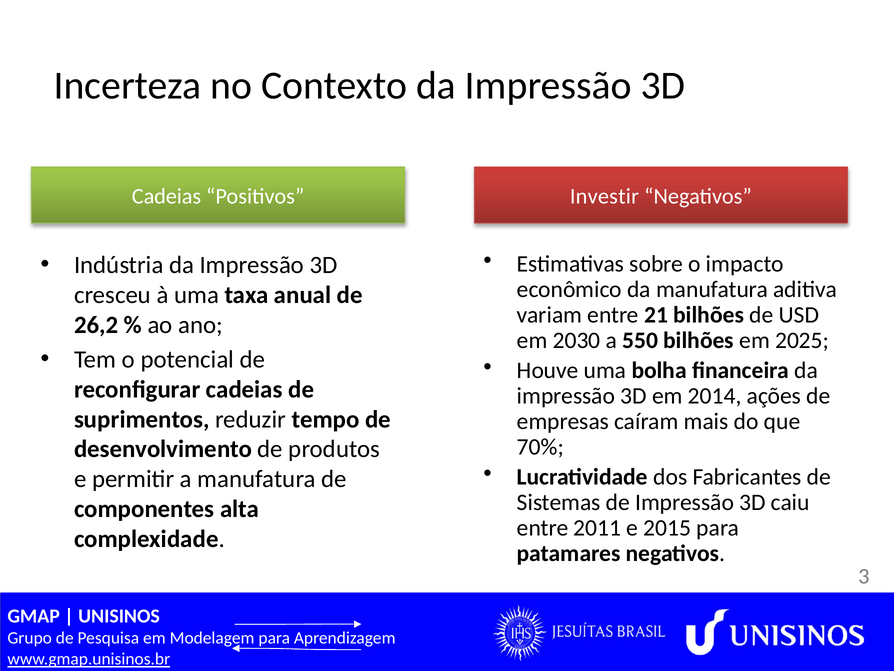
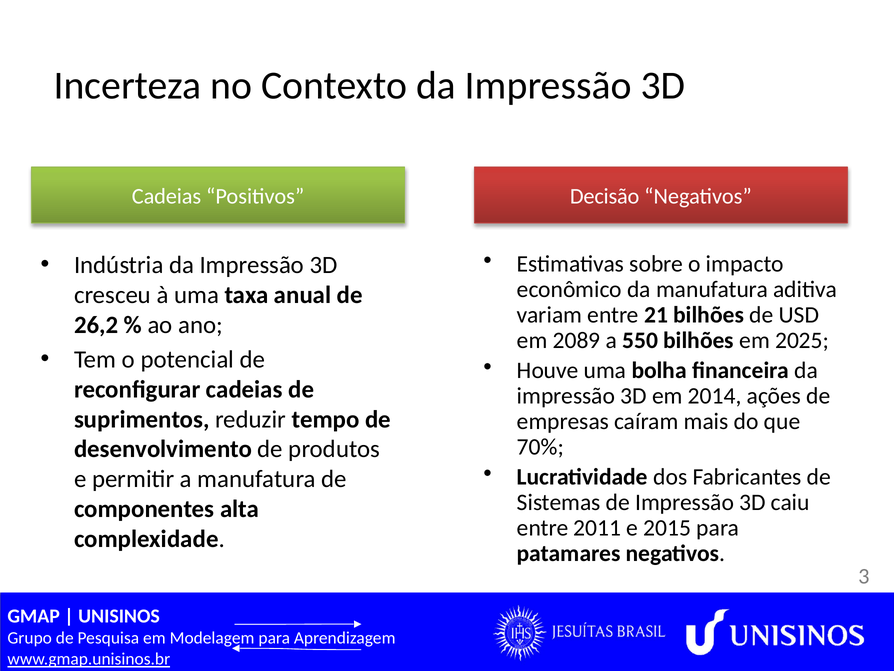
Investir: Investir -> Decisão (605, 196)
2030: 2030 -> 2089 (577, 340)
